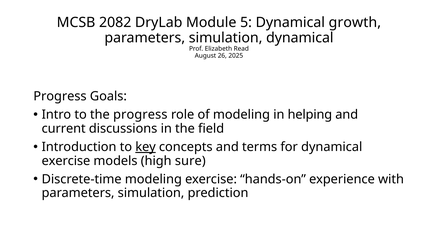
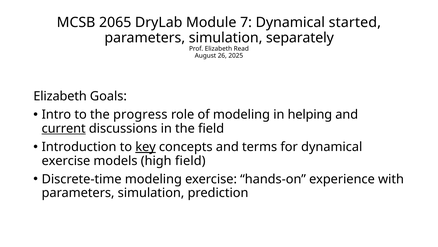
2082: 2082 -> 2065 (115, 22)
5: 5 -> 7 (246, 22)
growth: growth -> started (355, 22)
simulation dynamical: dynamical -> separately (300, 38)
Progress: Progress -> Elizabeth (60, 96)
current underline: none -> present (64, 128)
high sure: sure -> field (190, 160)
